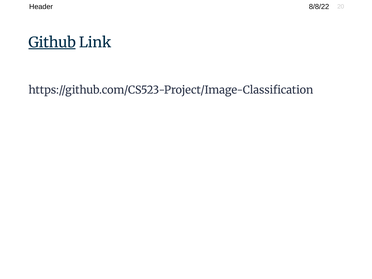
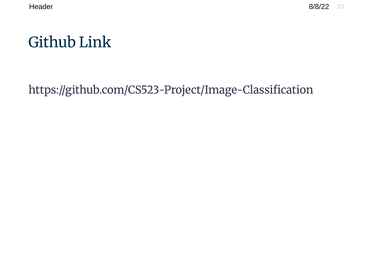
Github underline: present -> none (52, 43)
